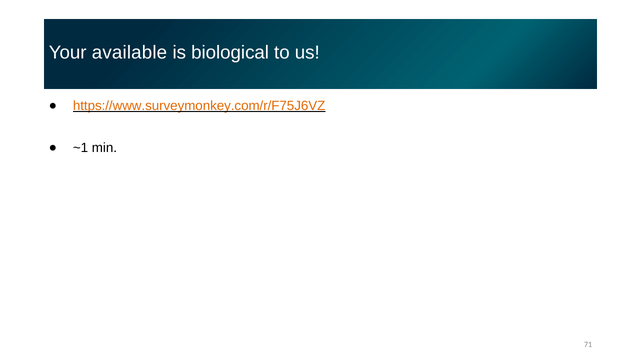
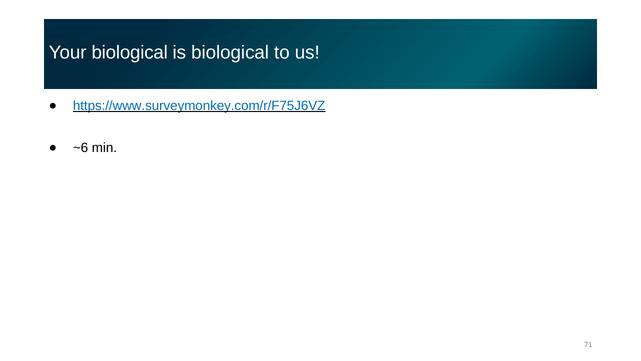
Your available: available -> biological (130, 53)
https://www.surveymonkey.com/r/F75J6VZ colour: orange -> blue (199, 106)
~1: ~1 -> ~6 (81, 148)
